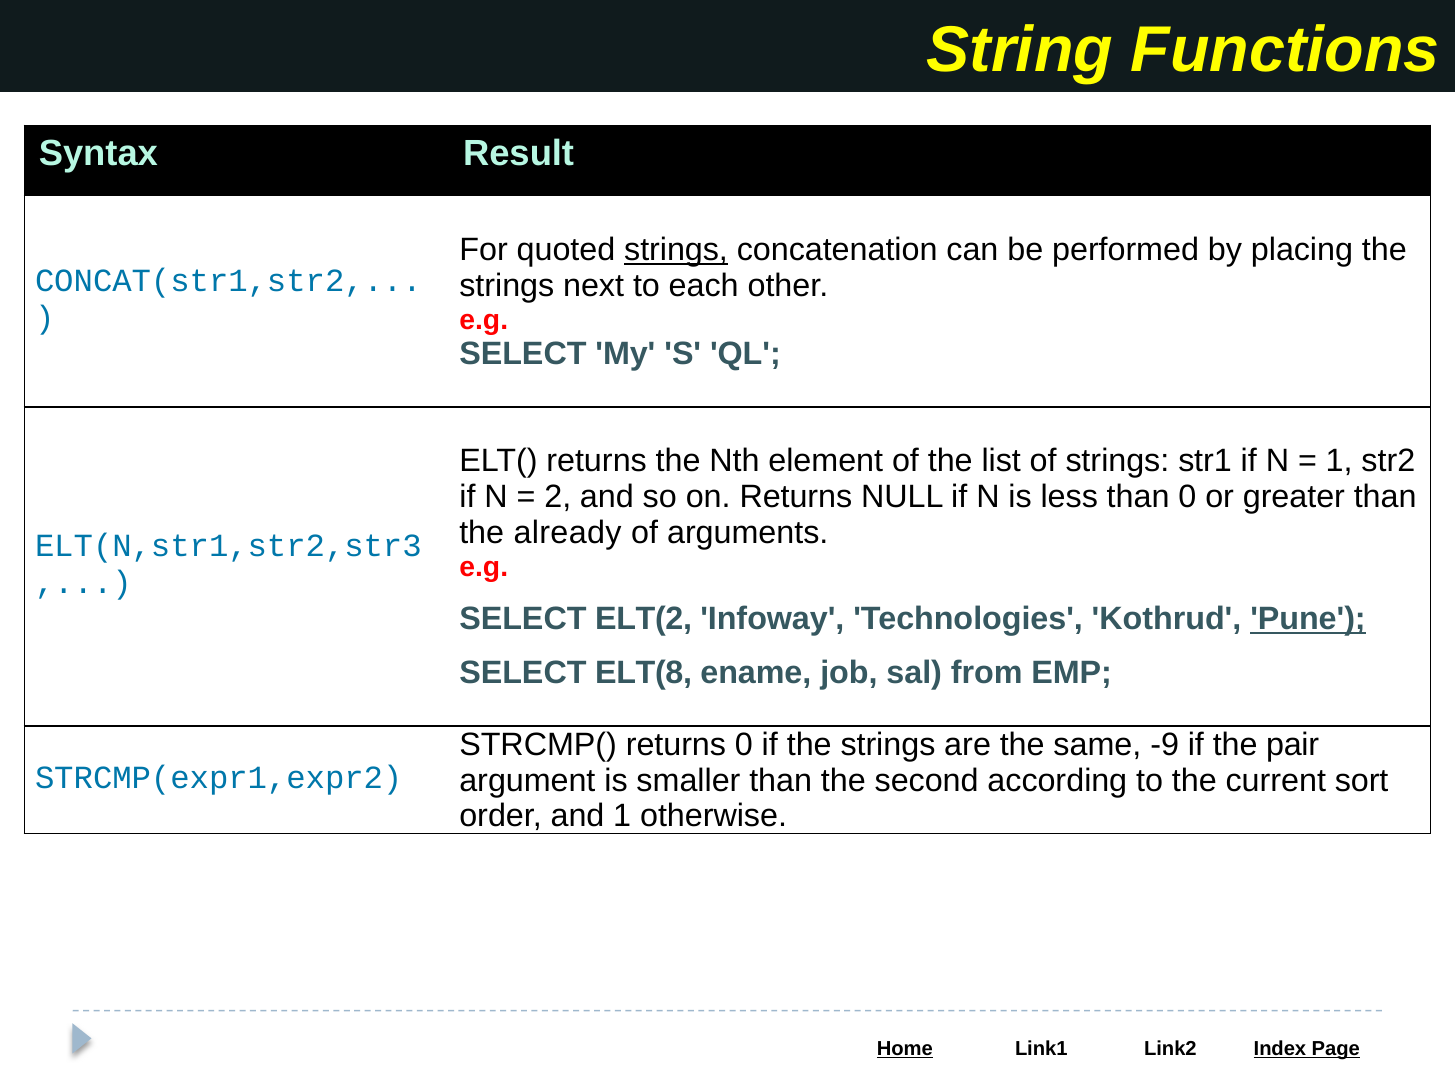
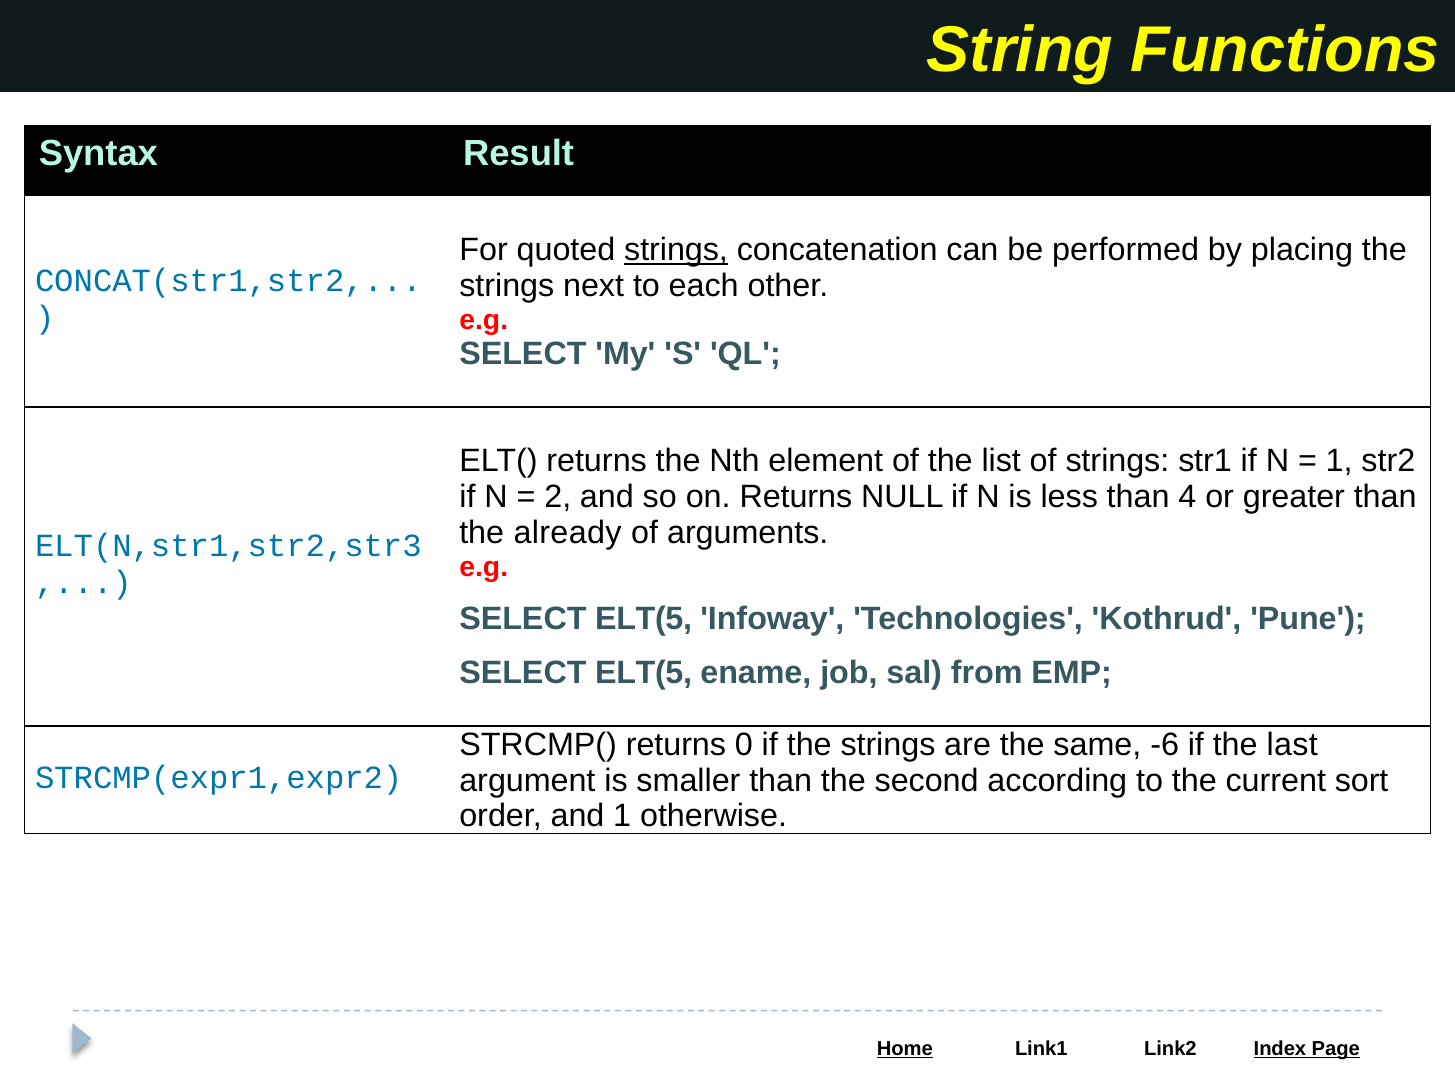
than 0: 0 -> 4 (1187, 497)
ELT(2: ELT(2 -> ELT(5 (644, 619)
Pune underline: present -> none (1308, 619)
ELT(8: ELT(8 -> ELT(5 (644, 673)
-9: -9 -> -6 (1165, 745)
pair: pair -> last (1292, 745)
